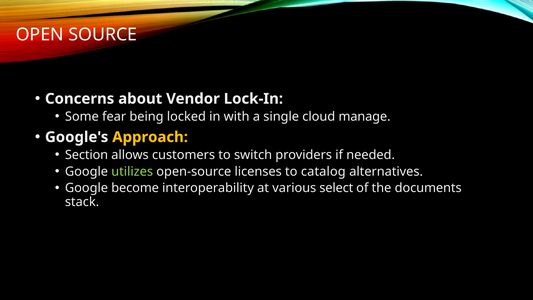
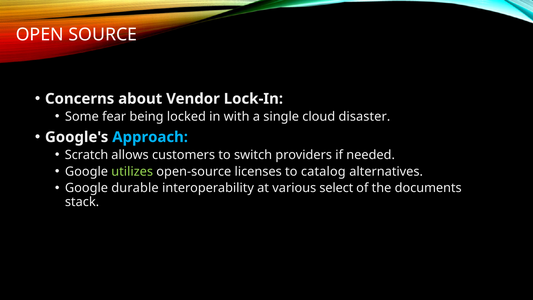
manage: manage -> disaster (364, 116)
Approach colour: yellow -> light blue (150, 137)
Section: Section -> Scratch (87, 155)
become: become -> durable (135, 188)
